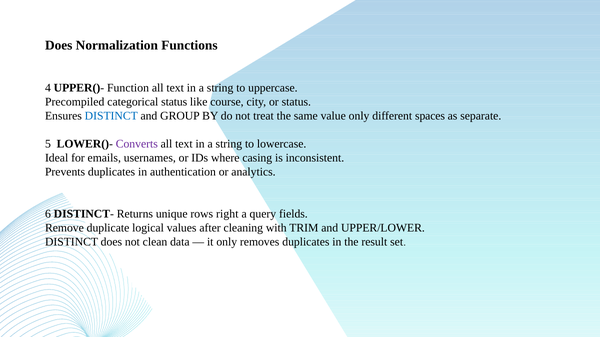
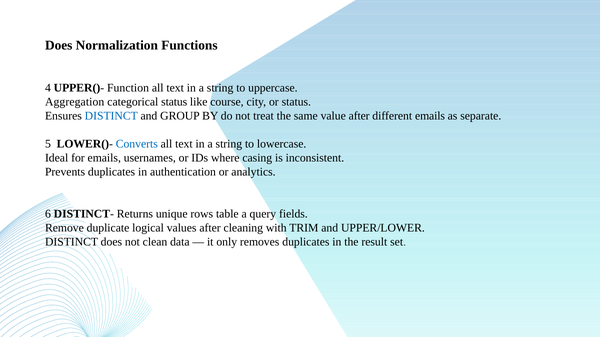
Precompiled: Precompiled -> Aggregation (75, 102)
value only: only -> after (359, 116)
different spaces: spaces -> emails (430, 116)
Converts colour: purple -> blue (137, 144)
right: right -> table (227, 214)
